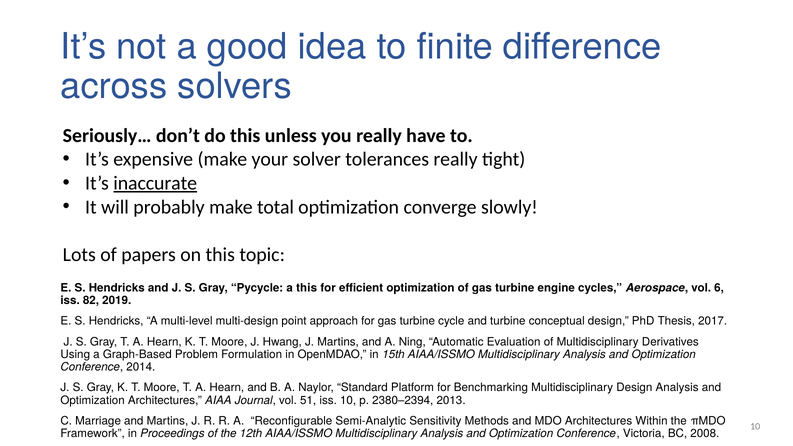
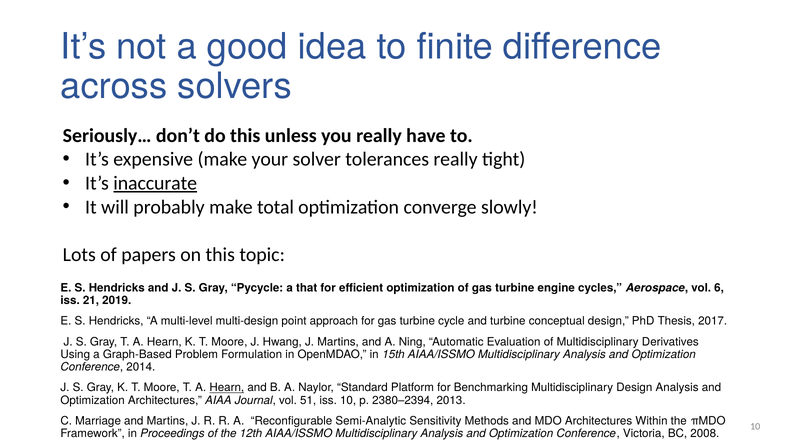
a this: this -> that (307, 288)
82: 82 -> 21 (91, 300)
Hearn underline: none -> present (227, 388)
